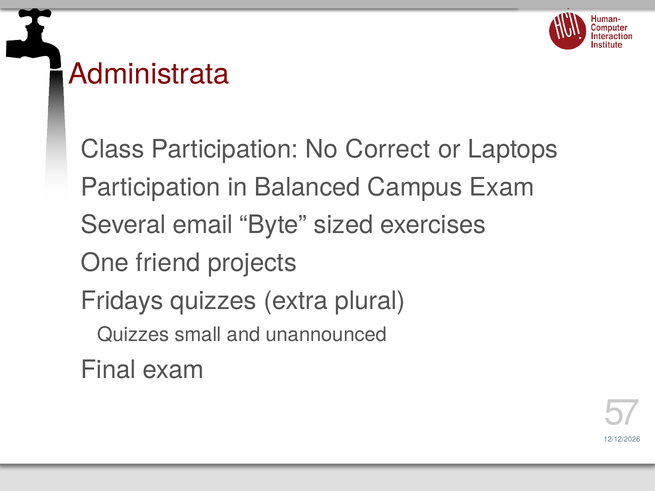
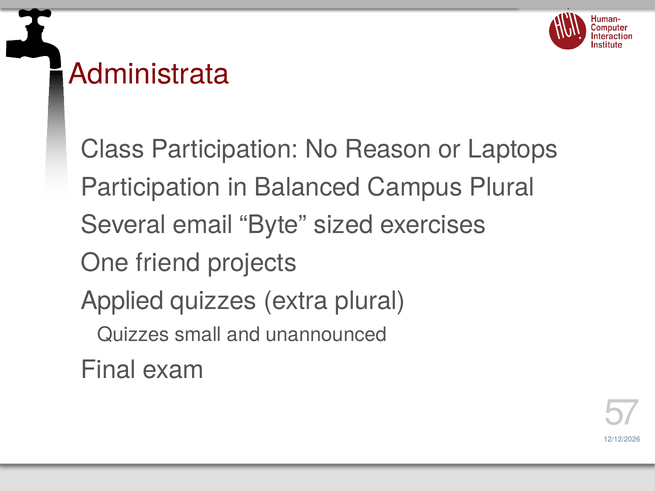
Correct: Correct -> Reason (388, 149)
Campus Exam: Exam -> Plural (502, 187)
Fridays: Fridays -> Applied (122, 301)
